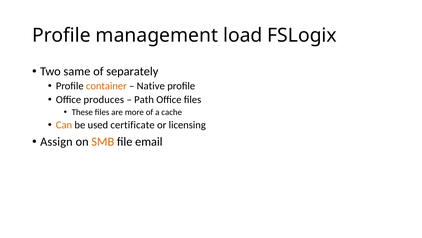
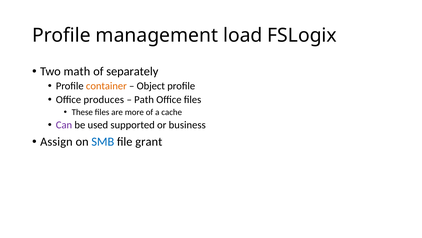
same: same -> math (77, 71)
Native: Native -> Object (151, 86)
Can colour: orange -> purple (64, 125)
certificate: certificate -> supported (133, 125)
licensing: licensing -> business (187, 125)
SMB colour: orange -> blue (103, 141)
email: email -> grant (149, 141)
